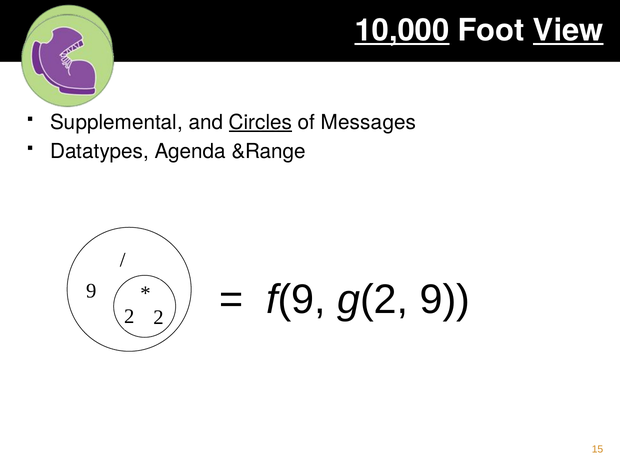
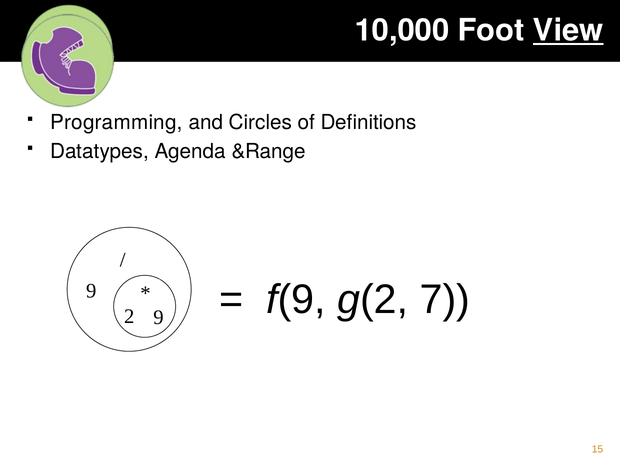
10,000 underline: present -> none (402, 31)
Supplemental: Supplemental -> Programming (116, 122)
Circles underline: present -> none (260, 122)
Messages: Messages -> Definitions (369, 122)
g(2 9: 9 -> 7 (445, 299)
2 2: 2 -> 9 (158, 317)
